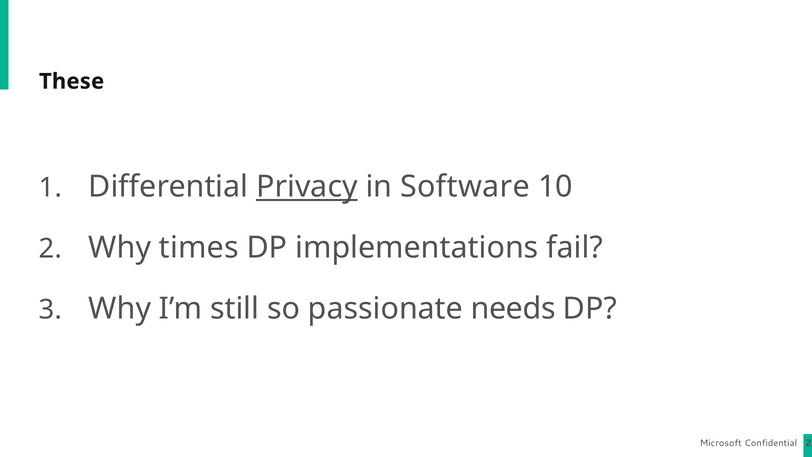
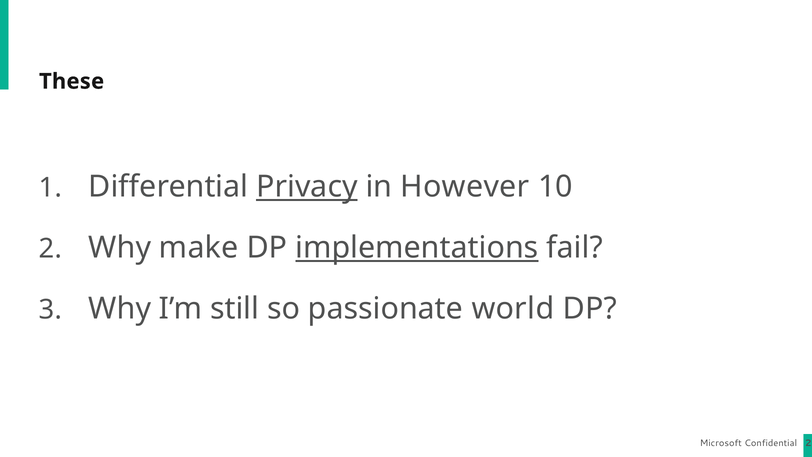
Software: Software -> However (465, 187)
times: times -> make (199, 248)
implementations underline: none -> present (417, 248)
needs: needs -> world (513, 309)
